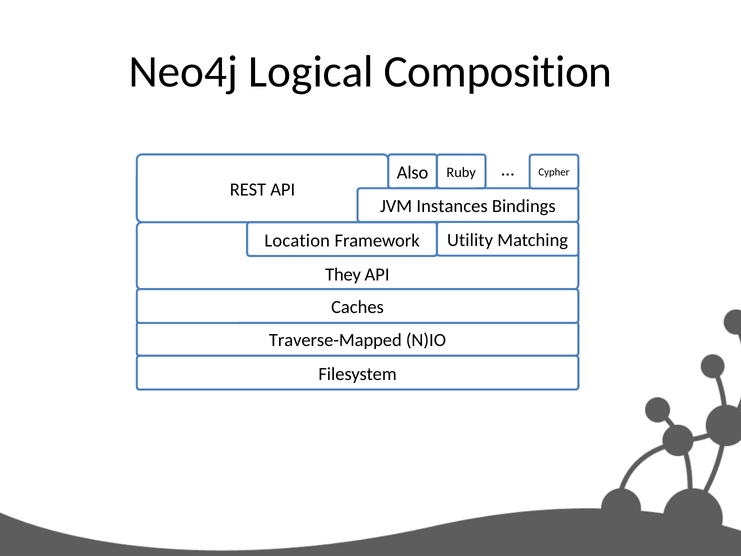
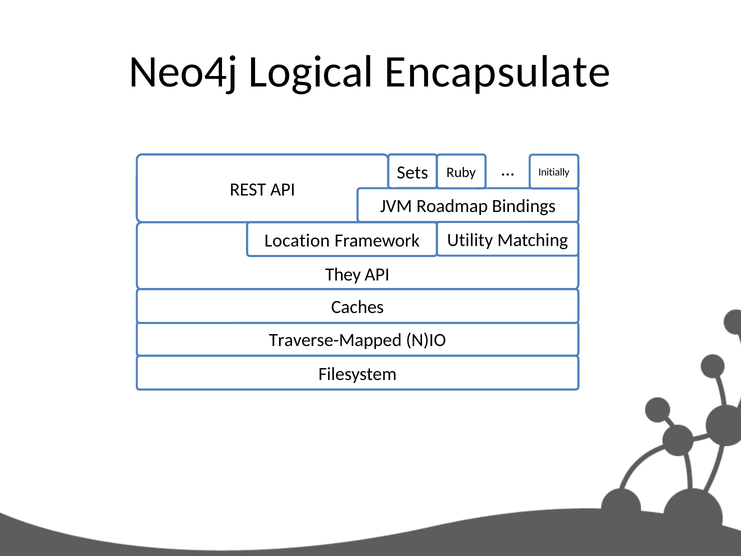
Composition: Composition -> Encapsulate (498, 72)
Also: Also -> Sets (412, 172)
Cypher: Cypher -> Initially (554, 172)
Instances: Instances -> Roadmap (452, 206)
